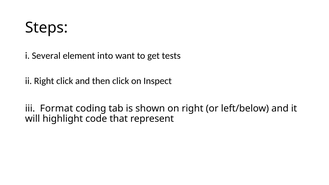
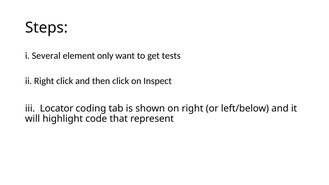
into: into -> only (105, 56)
Format: Format -> Locator (57, 108)
